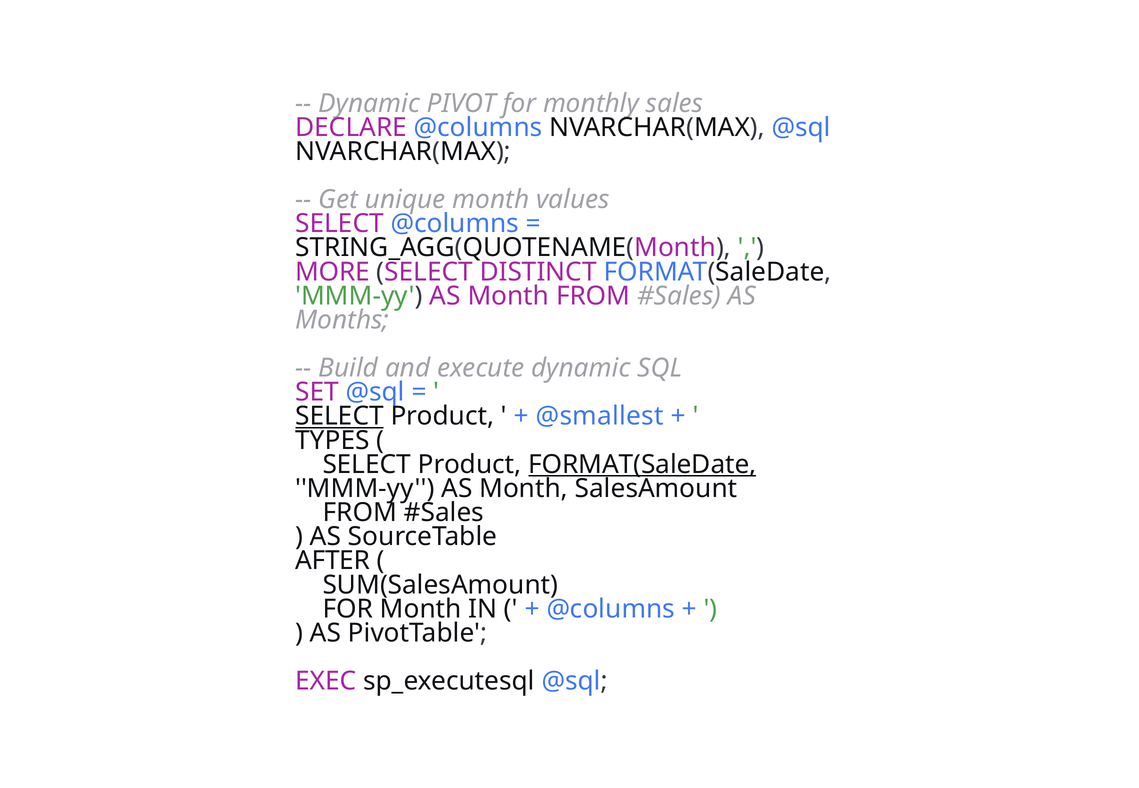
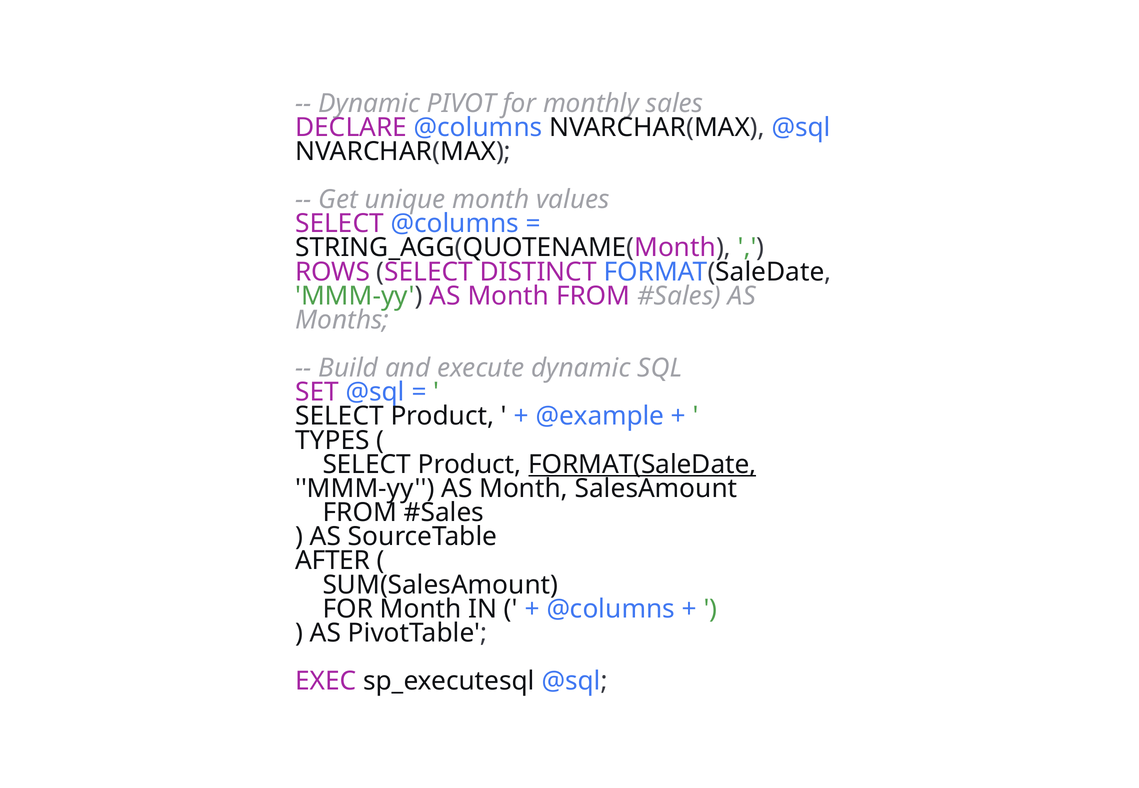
MORE: MORE -> ROWS (333, 272)
SELECT underline: present -> none (340, 417)
@smallest: @smallest -> @example (600, 417)
